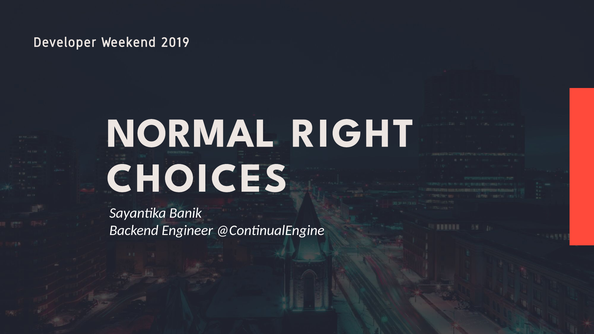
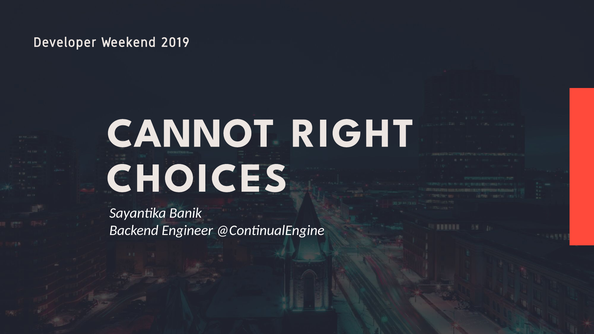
NORMAL: NORMAL -> CANNOT (191, 133)
